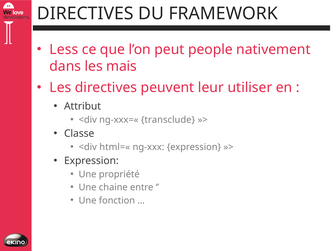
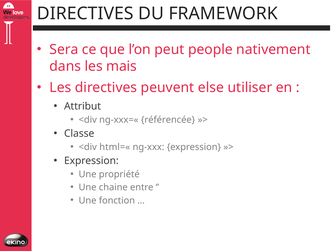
Less: Less -> Sera (64, 49)
leur: leur -> else (211, 87)
transclude: transclude -> référencée (168, 119)
